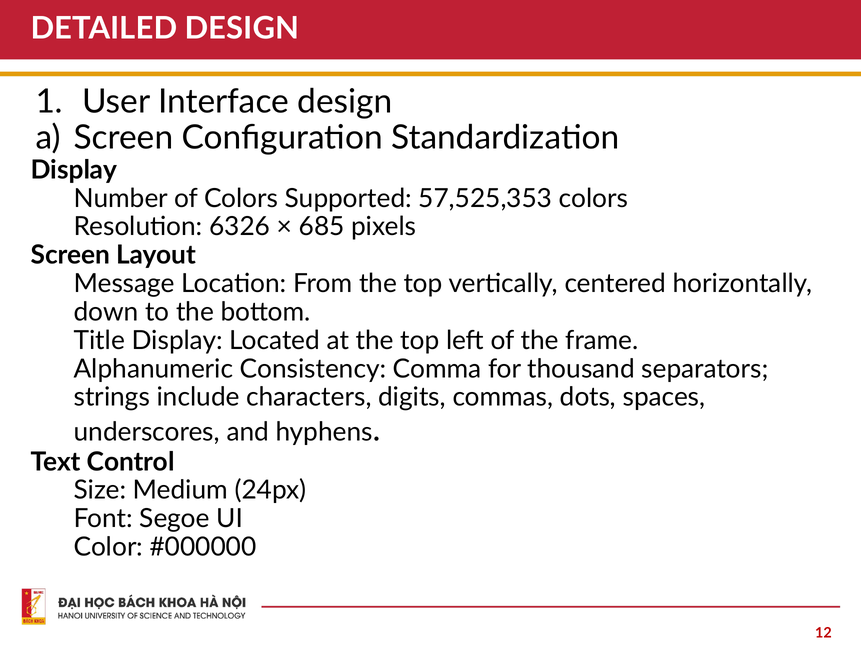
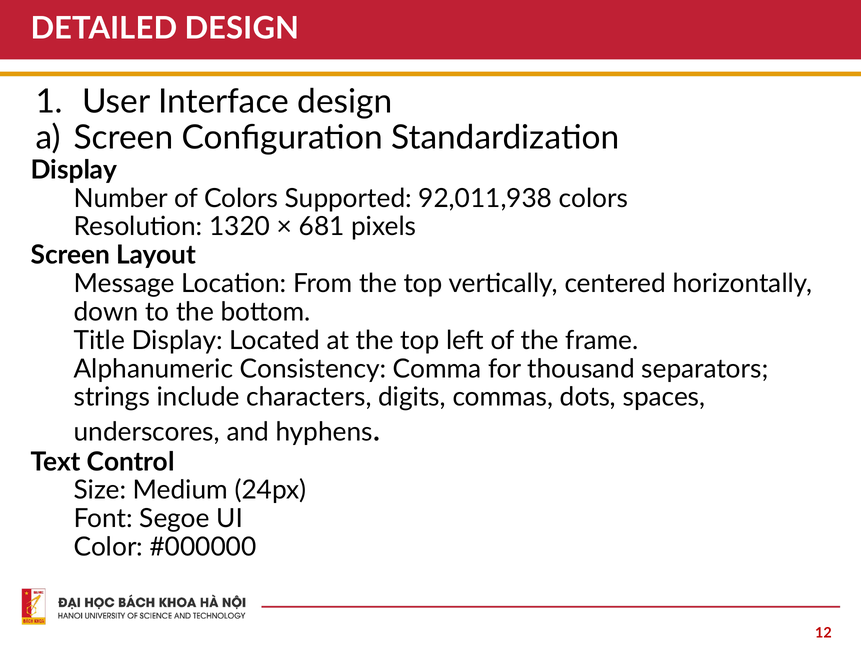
57,525,353: 57,525,353 -> 92,011,938 (485, 198)
6326: 6326 -> 1320 (240, 227)
685: 685 -> 681 (322, 227)
